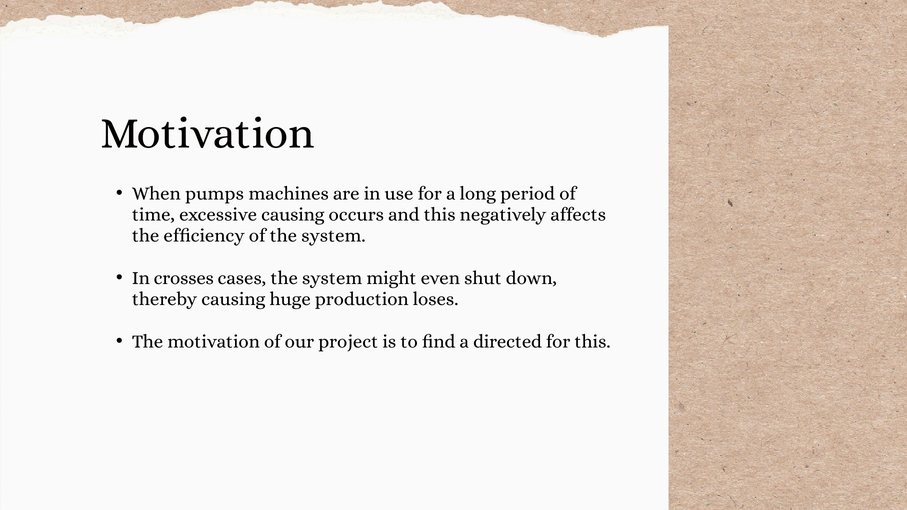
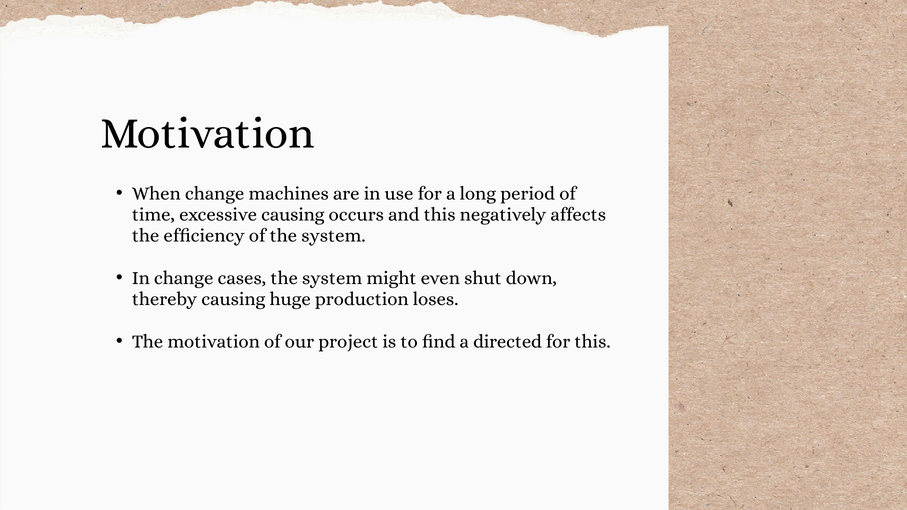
When pumps: pumps -> change (215, 194)
In crosses: crosses -> change (184, 278)
